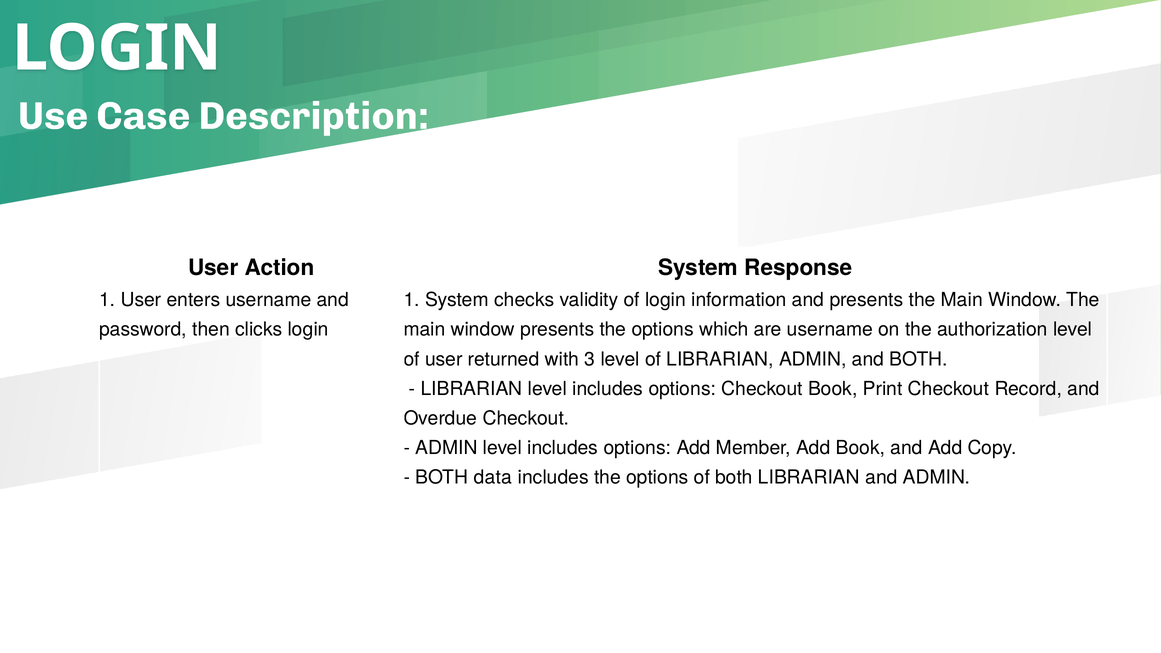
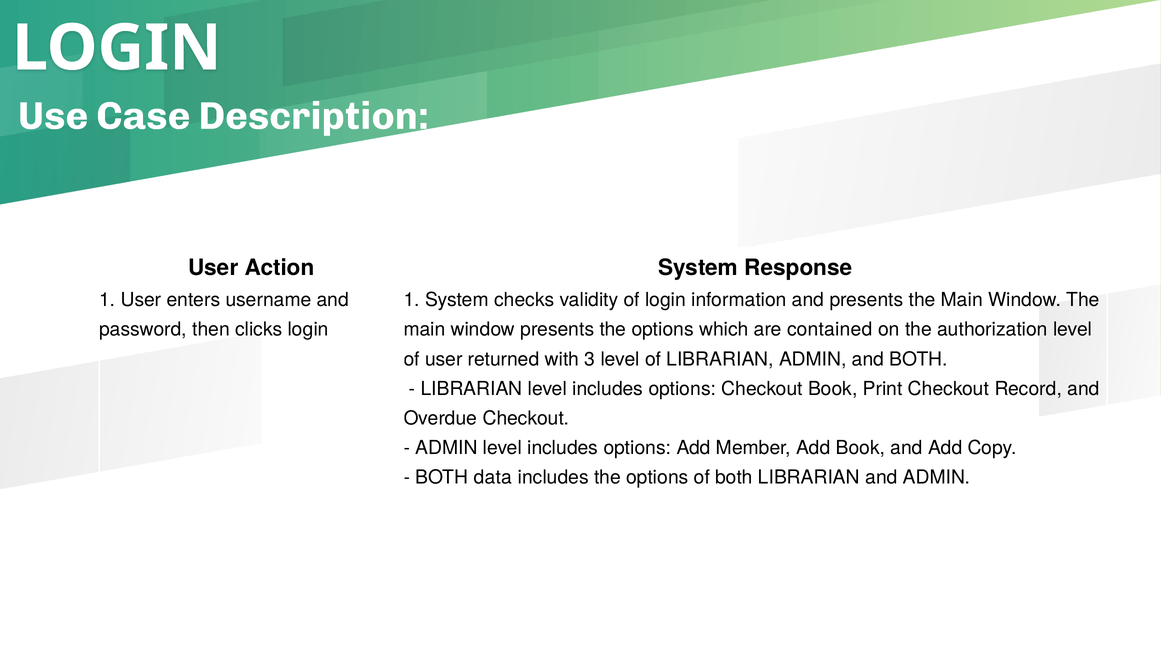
are username: username -> contained (830, 330)
